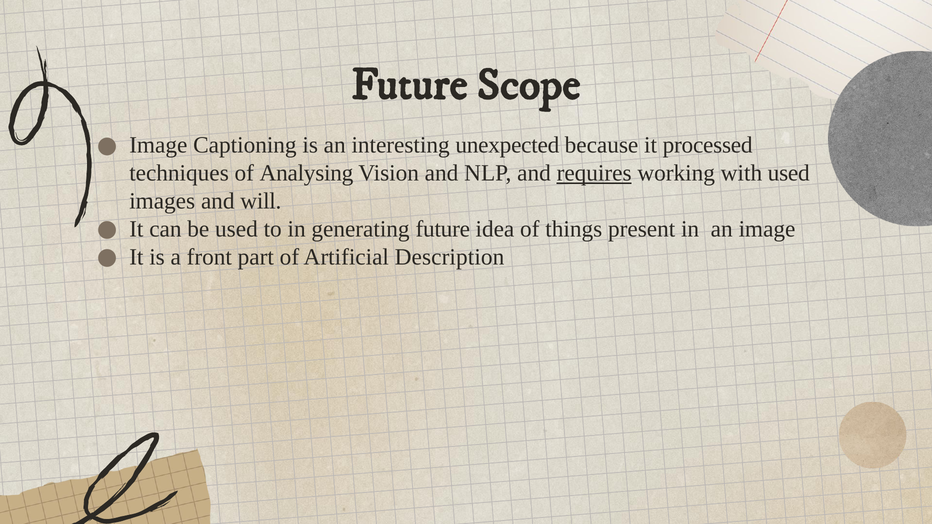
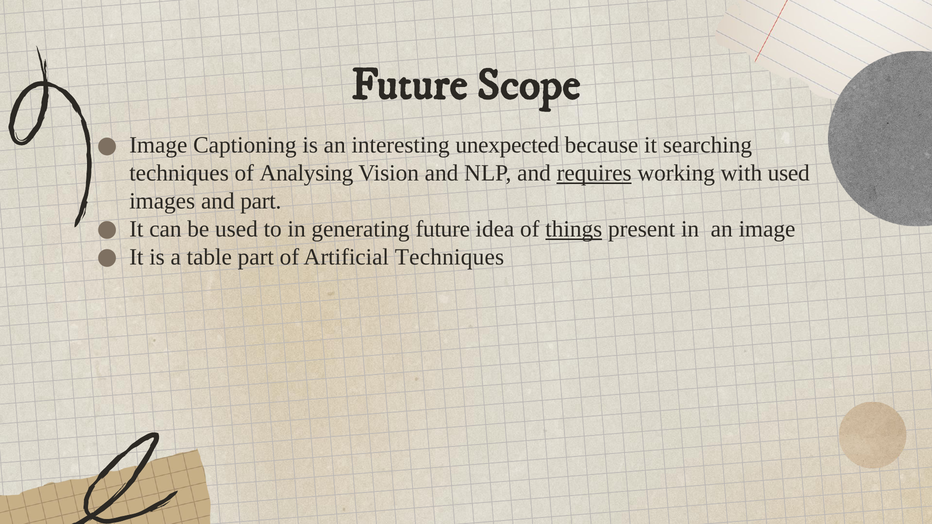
processed: processed -> searching (707, 145)
and will: will -> part (261, 201)
things underline: none -> present (574, 229)
front: front -> table (209, 257)
Artificial Description: Description -> Techniques (449, 257)
